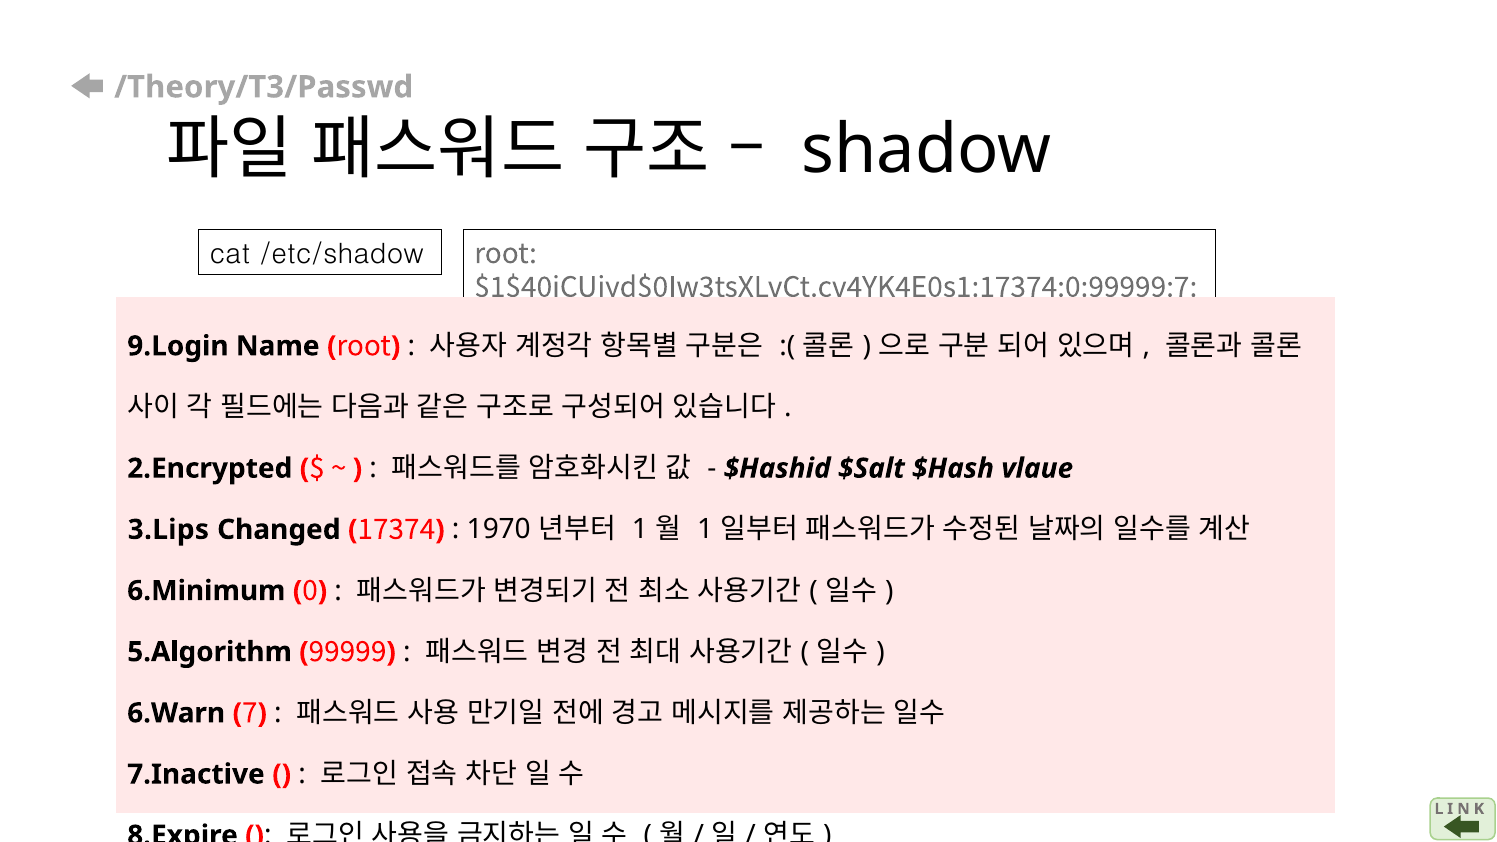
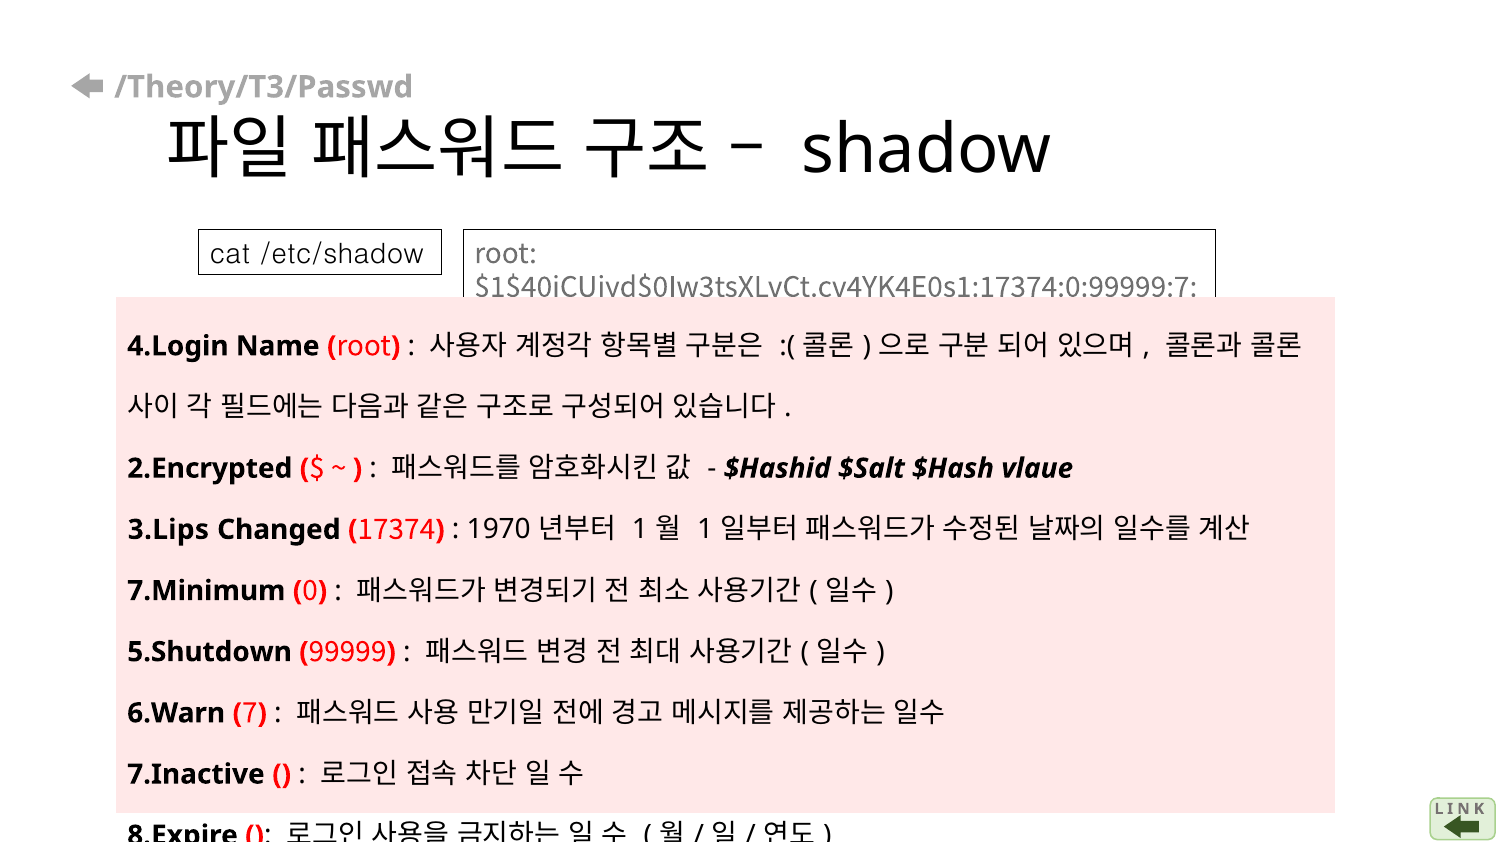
9.Login: 9.Login -> 4.Login (178, 346)
6.Minimum: 6.Minimum -> 7.Minimum (206, 591)
5.Algorithm: 5.Algorithm -> 5.Shutdown (210, 652)
